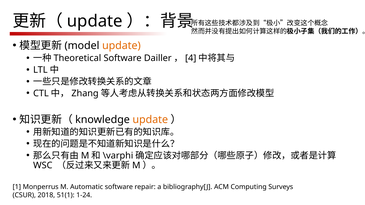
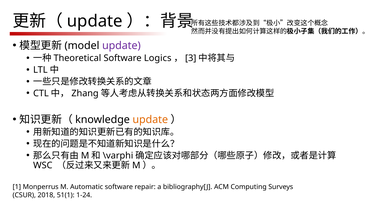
update colour: orange -> purple (121, 46)
Dailler: Dailler -> Logics (158, 58)
4: 4 -> 3 (191, 58)
